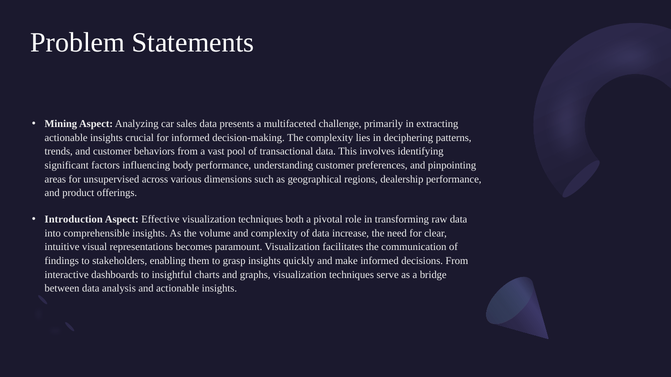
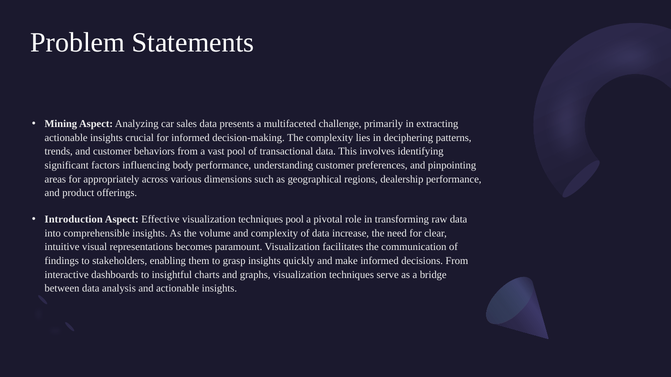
unsupervised: unsupervised -> appropriately (111, 179)
techniques both: both -> pool (295, 220)
